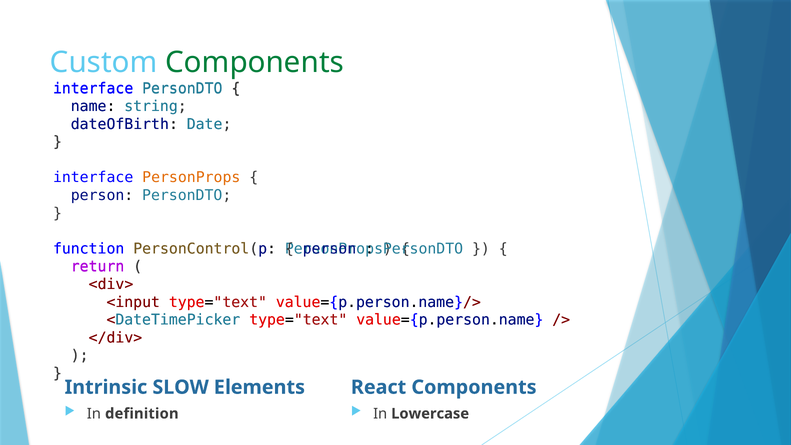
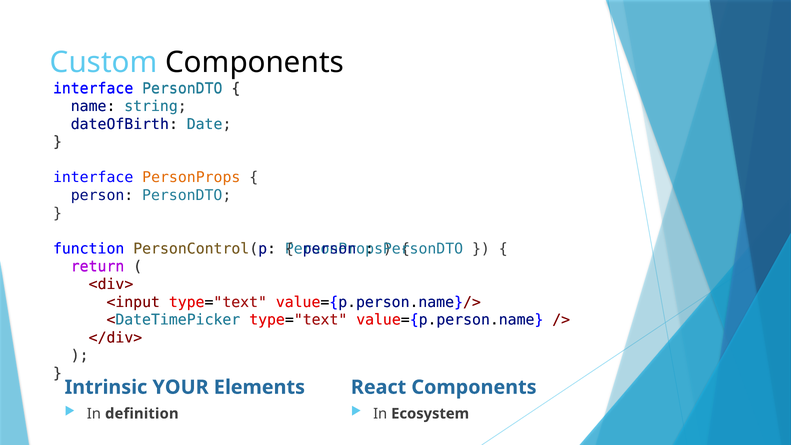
Components colour: green -> black (255, 62)
SLOW: SLOW -> YOUR (181, 387)
Lowercase: Lowercase -> Ecosystem (430, 414)
